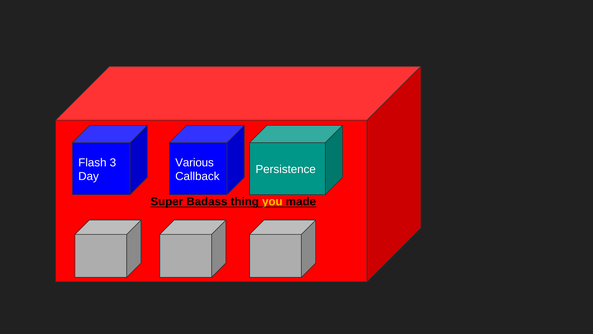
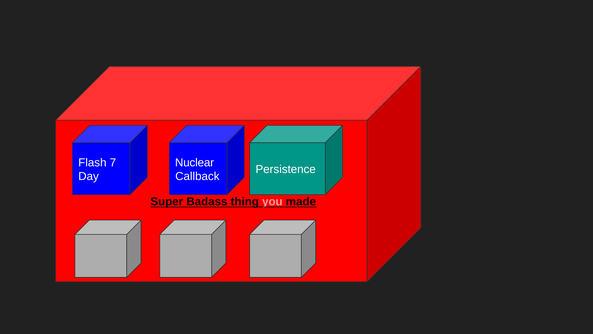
3: 3 -> 7 (113, 162)
Various: Various -> Nuclear (195, 162)
you colour: yellow -> pink (272, 202)
